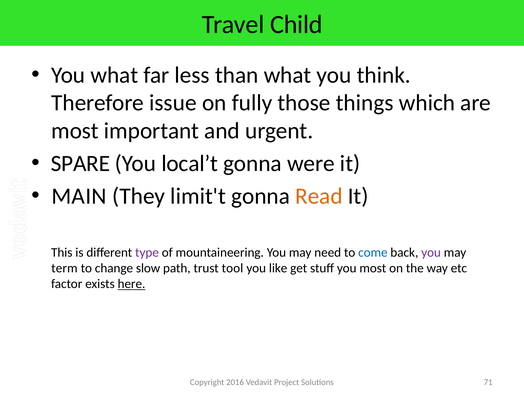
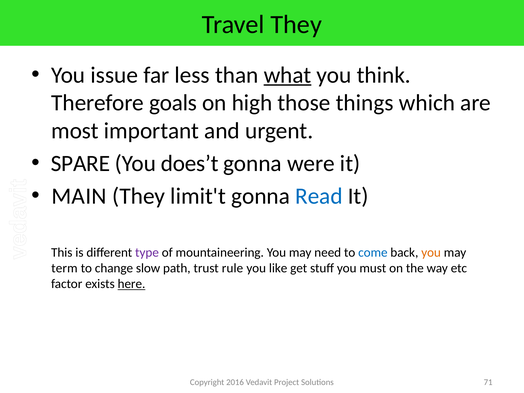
Travel Child: Child -> They (296, 24)
You what: what -> issue (114, 75)
what underline: none -> present (288, 75)
issue: issue -> goals (173, 103)
fully: fully -> high (252, 103)
local’t: local’t -> does’t (190, 164)
Read colour: orange -> blue (319, 196)
you colour: purple -> orange (431, 252)
tool: tool -> rule (232, 268)
you most: most -> must (373, 268)
